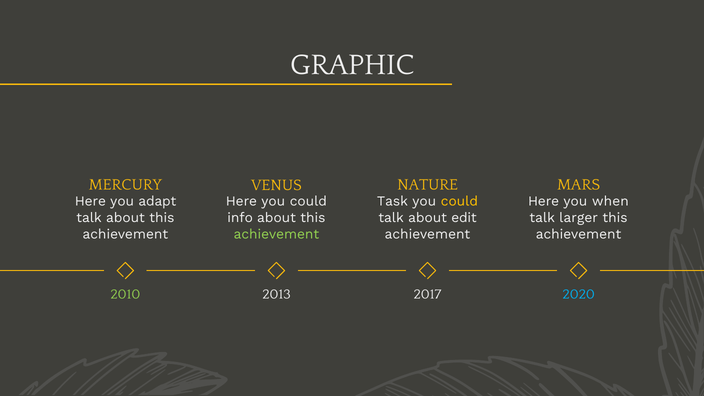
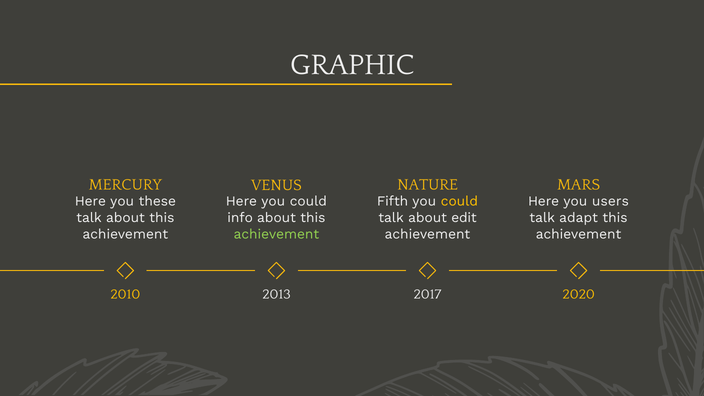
adapt: adapt -> these (157, 201)
Task: Task -> Fifth (393, 201)
when: when -> users (610, 201)
larger: larger -> adapt (579, 218)
2010 colour: light green -> yellow (125, 294)
2020 colour: light blue -> yellow (579, 294)
